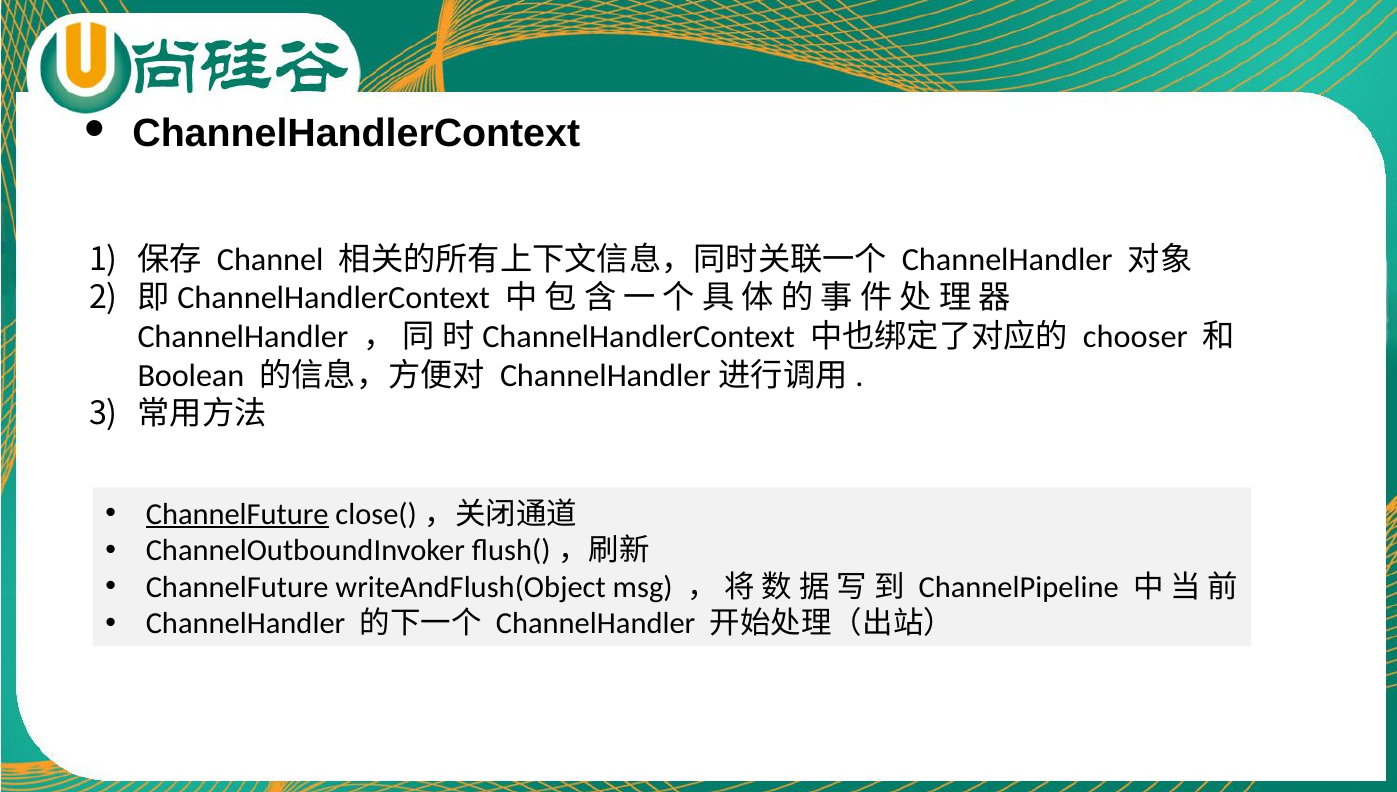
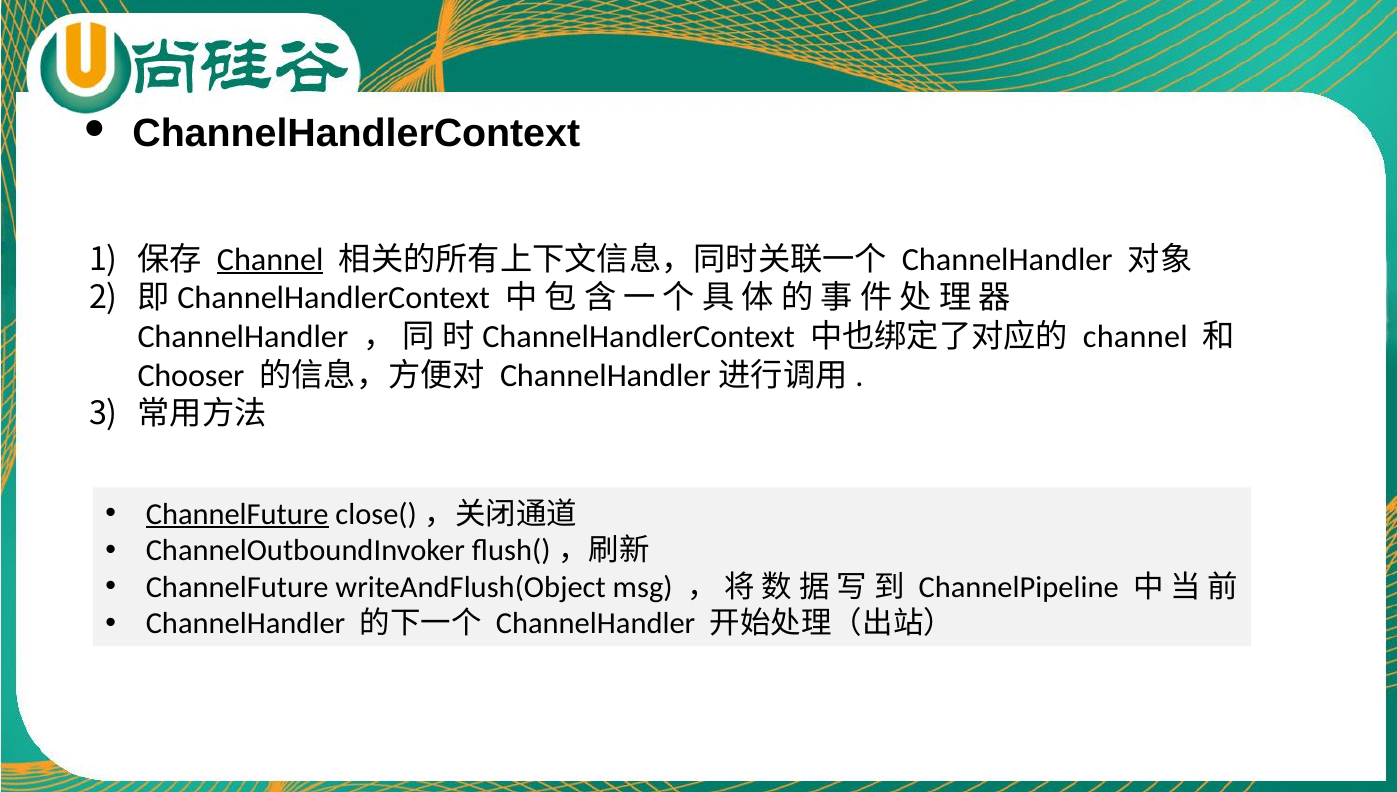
Channel underline: none -> present (270, 260)
chooser: chooser -> channel (1135, 337)
Boolean: Boolean -> Chooser (191, 376)
